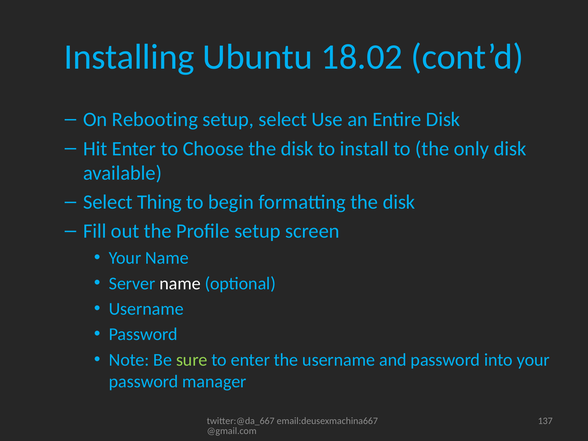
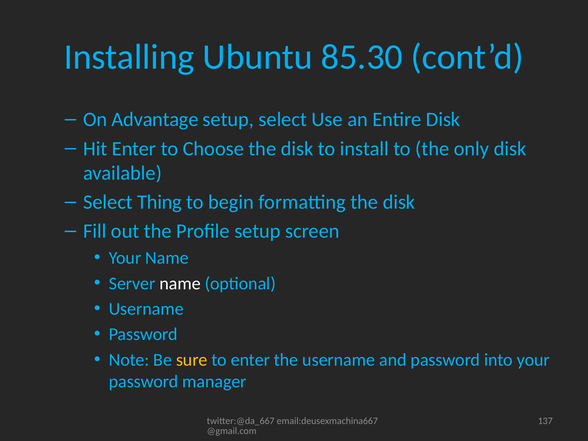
18.02: 18.02 -> 85.30 (362, 57)
Rebooting: Rebooting -> Advantage (155, 120)
sure colour: light green -> yellow (192, 360)
